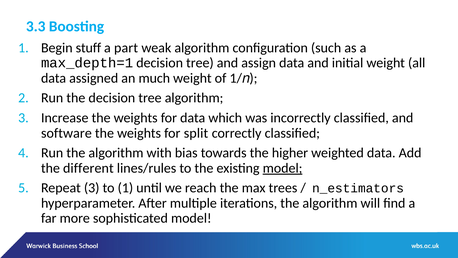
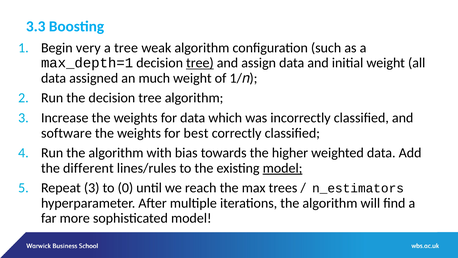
stuff: stuff -> very (88, 48)
a part: part -> tree (126, 48)
tree underline: none -> present (200, 63)
split: split -> best (196, 133)
to 1: 1 -> 0 (125, 188)
